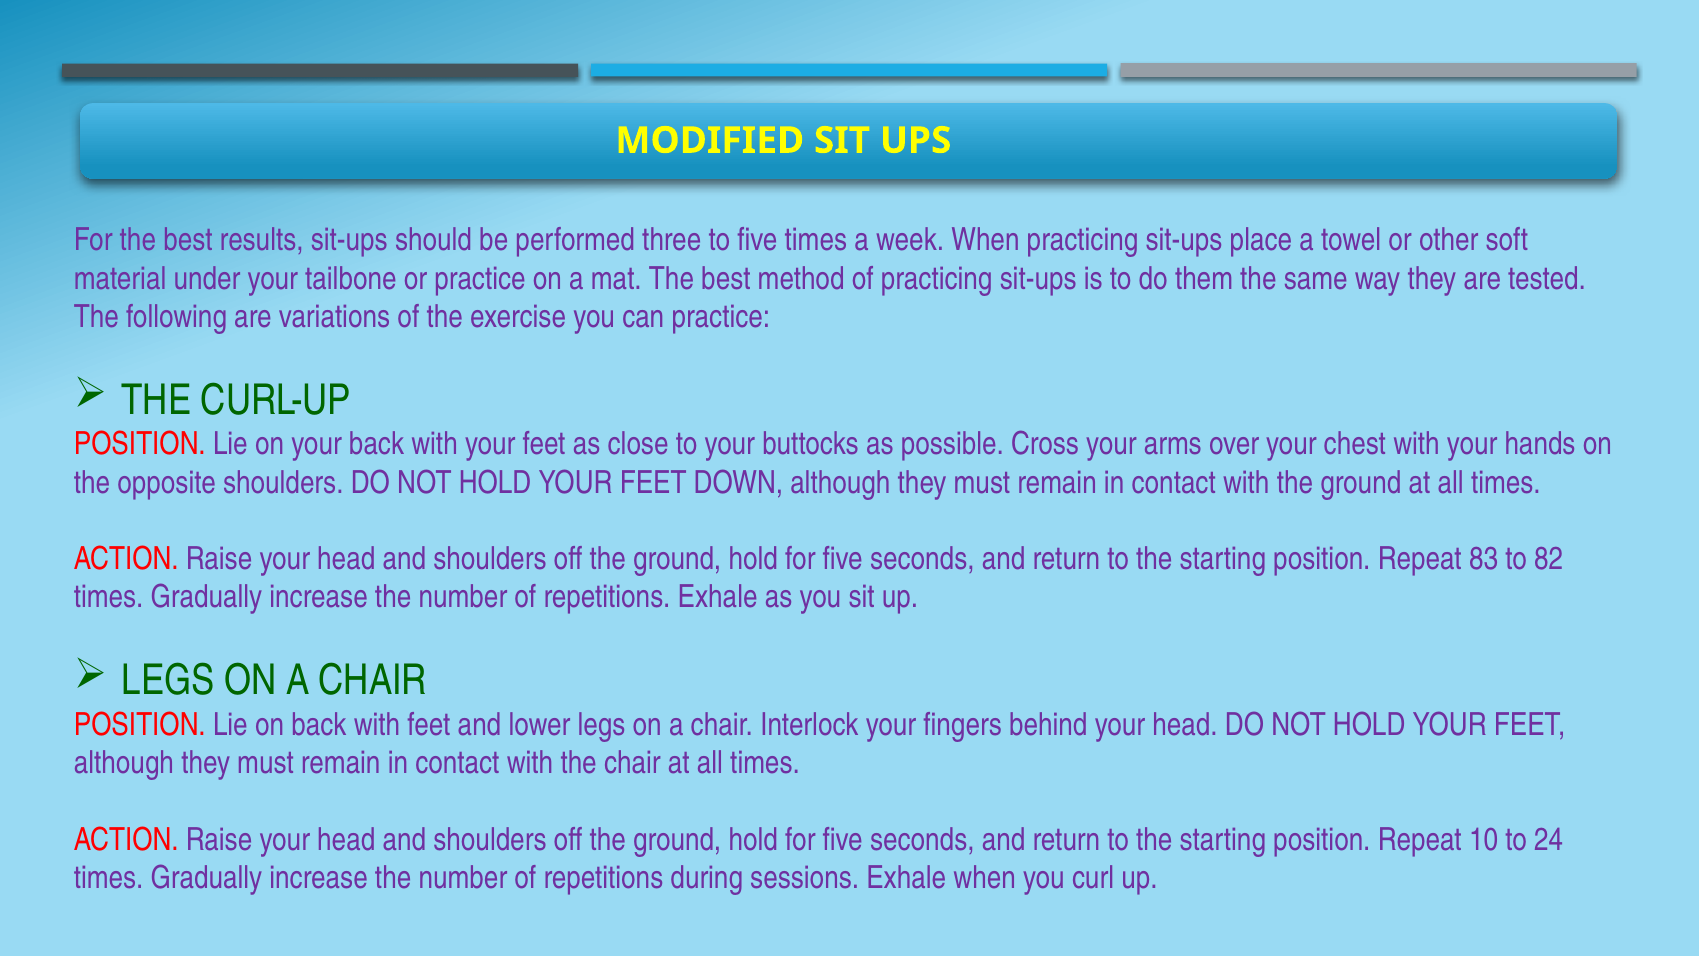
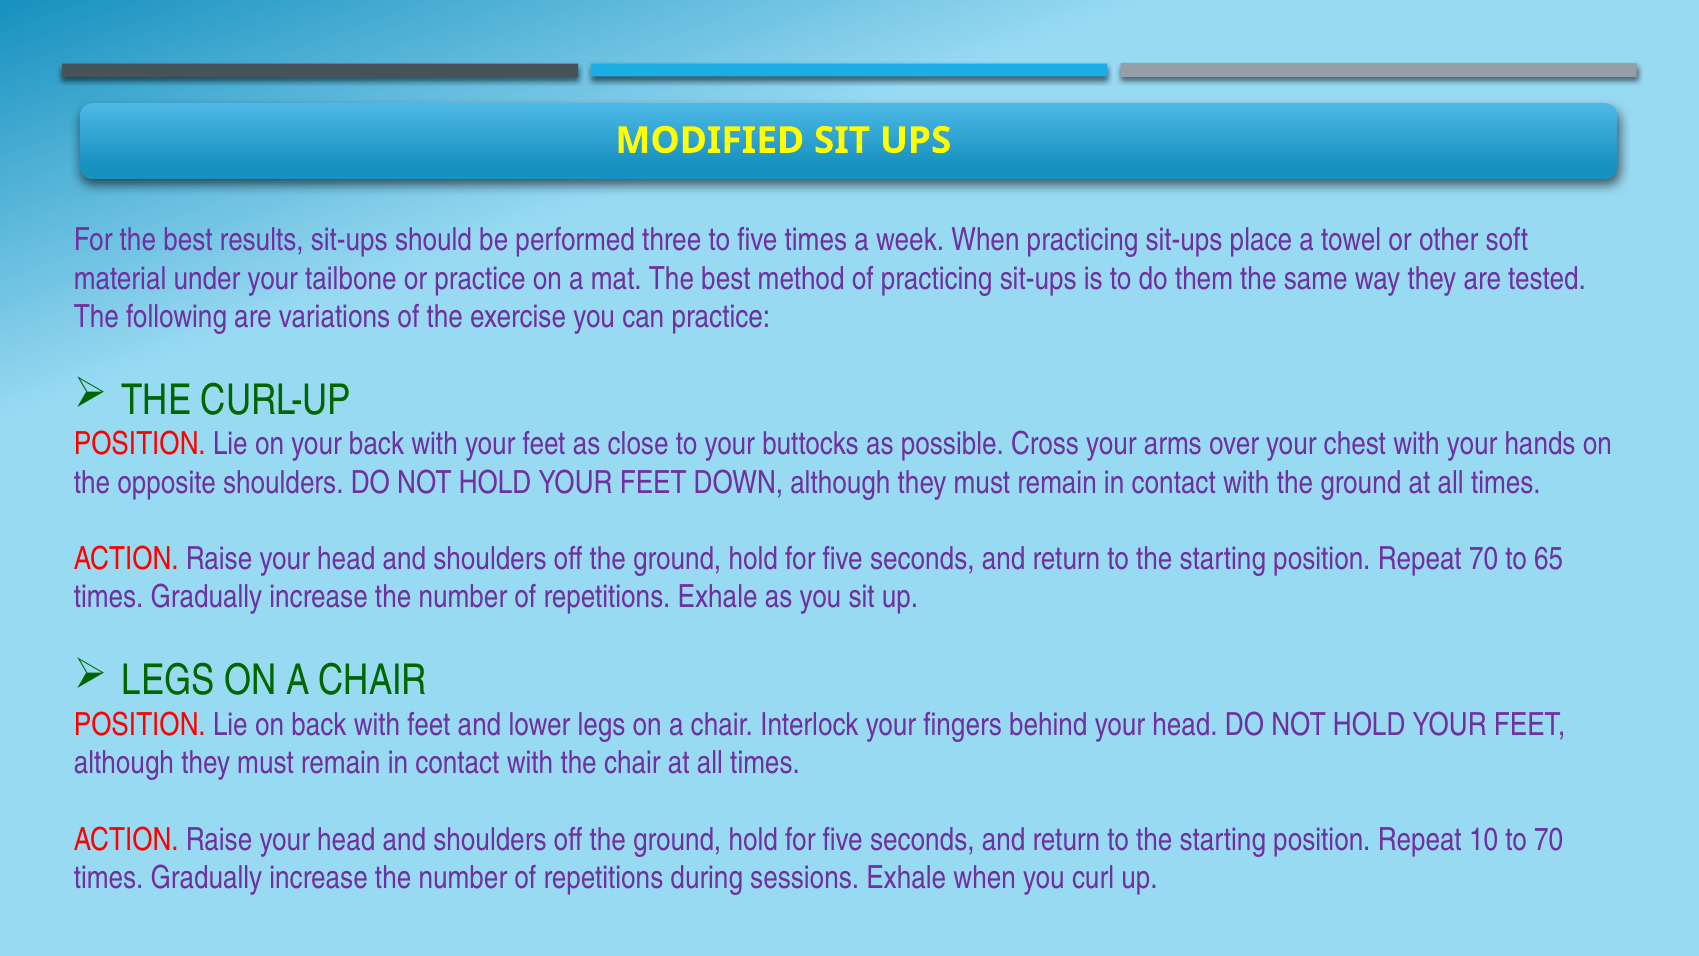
Repeat 83: 83 -> 70 (1484, 559)
82: 82 -> 65 (1549, 559)
to 24: 24 -> 70 (1549, 839)
